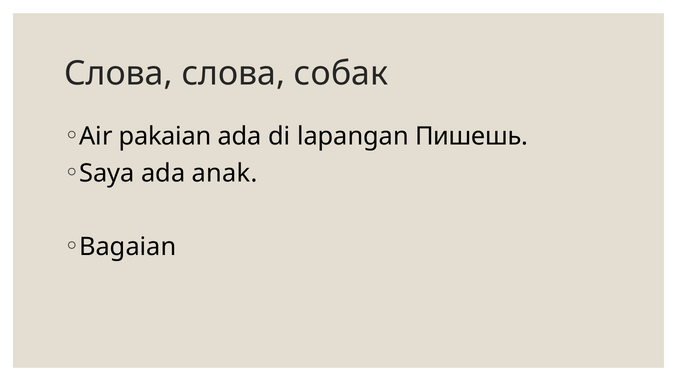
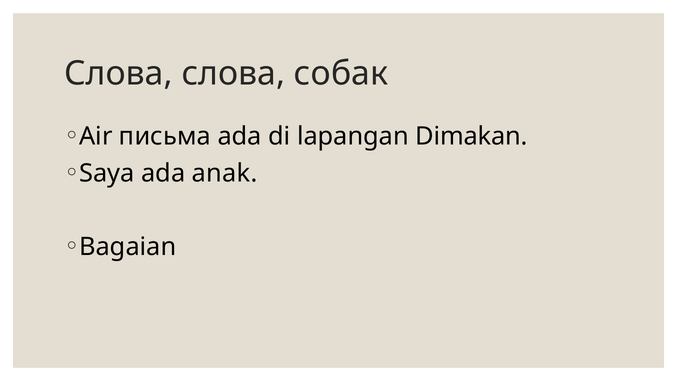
pakaian: pakaian -> письма (165, 136)
Пишешь: Пишешь -> Dimakan (471, 136)
